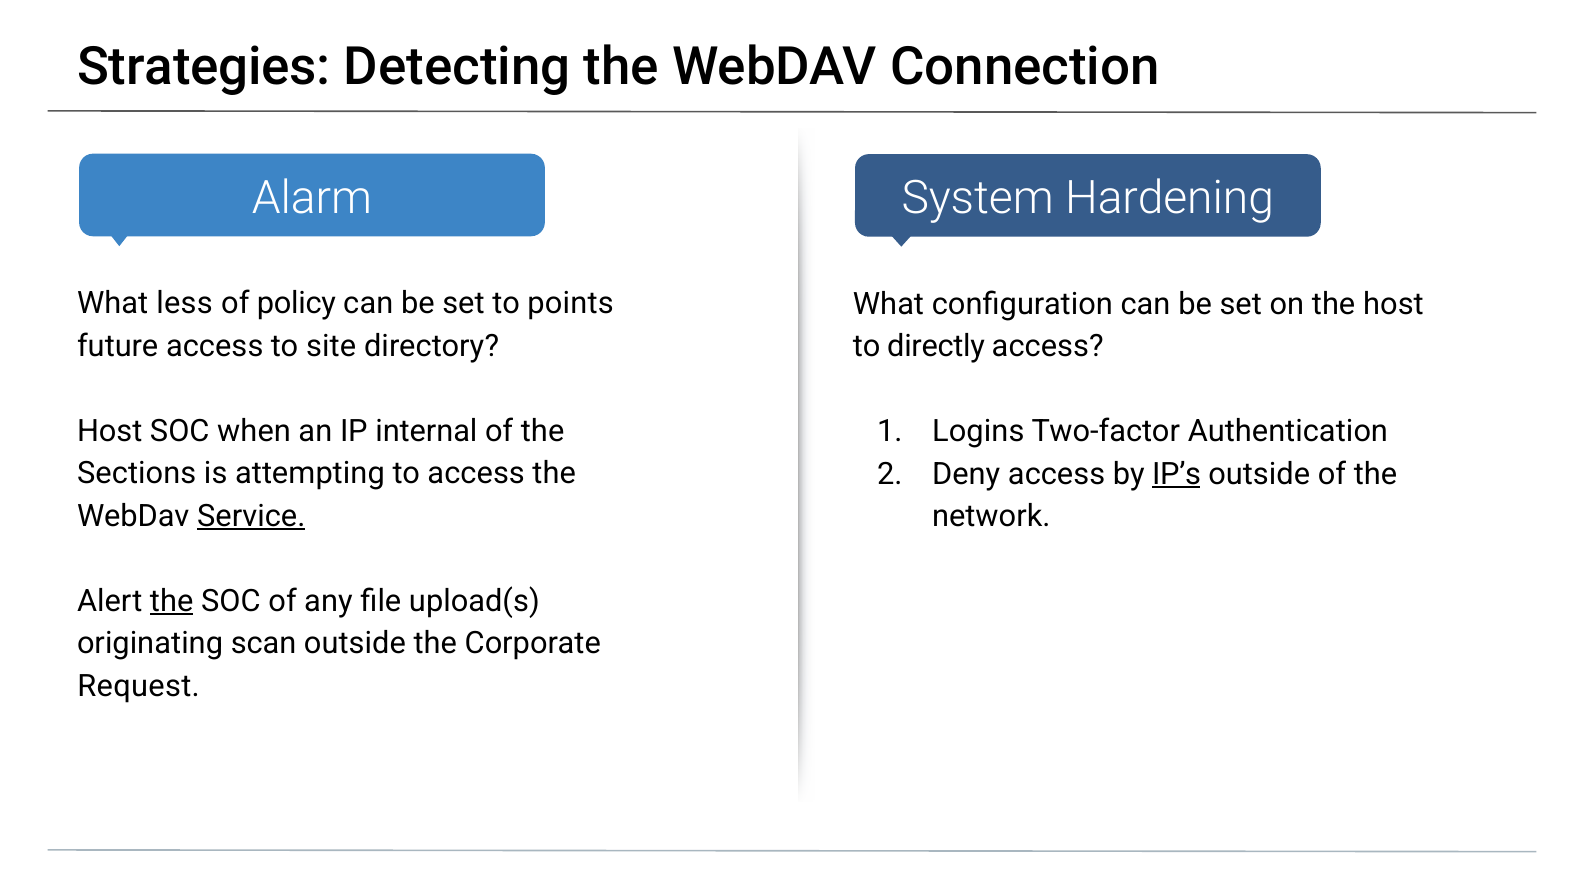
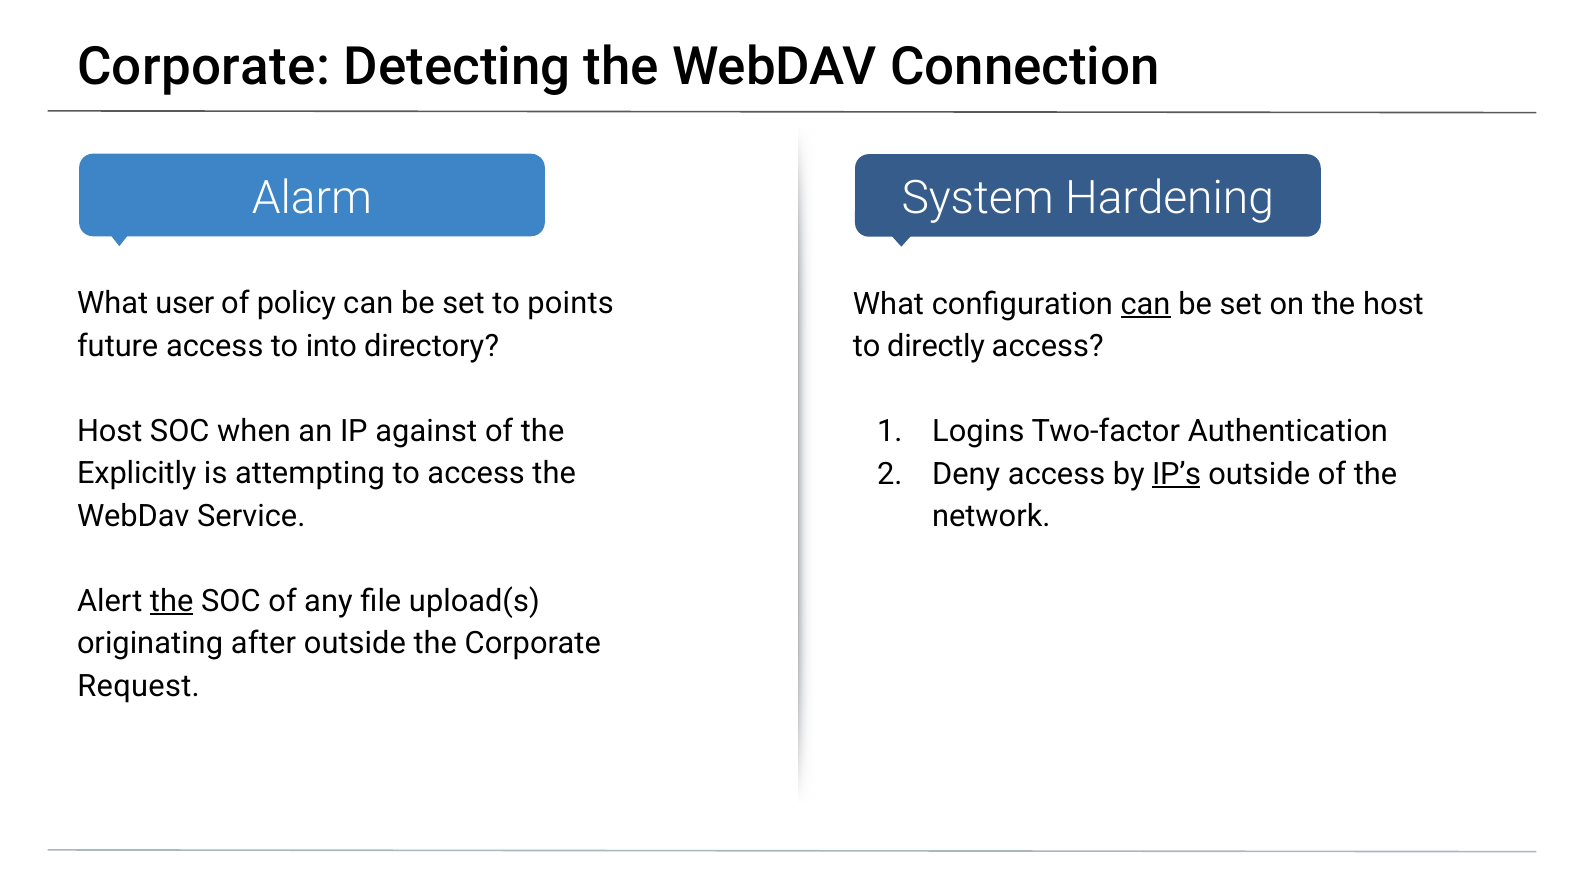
Strategies: Strategies -> Corporate (204, 67)
less: less -> user (185, 304)
can underline: none -> present (1146, 304)
site: site -> into (331, 346)
internal: internal -> against (426, 431)
Sections: Sections -> Explicitly (137, 474)
Service underline: present -> none (251, 516)
scan: scan -> after (263, 643)
